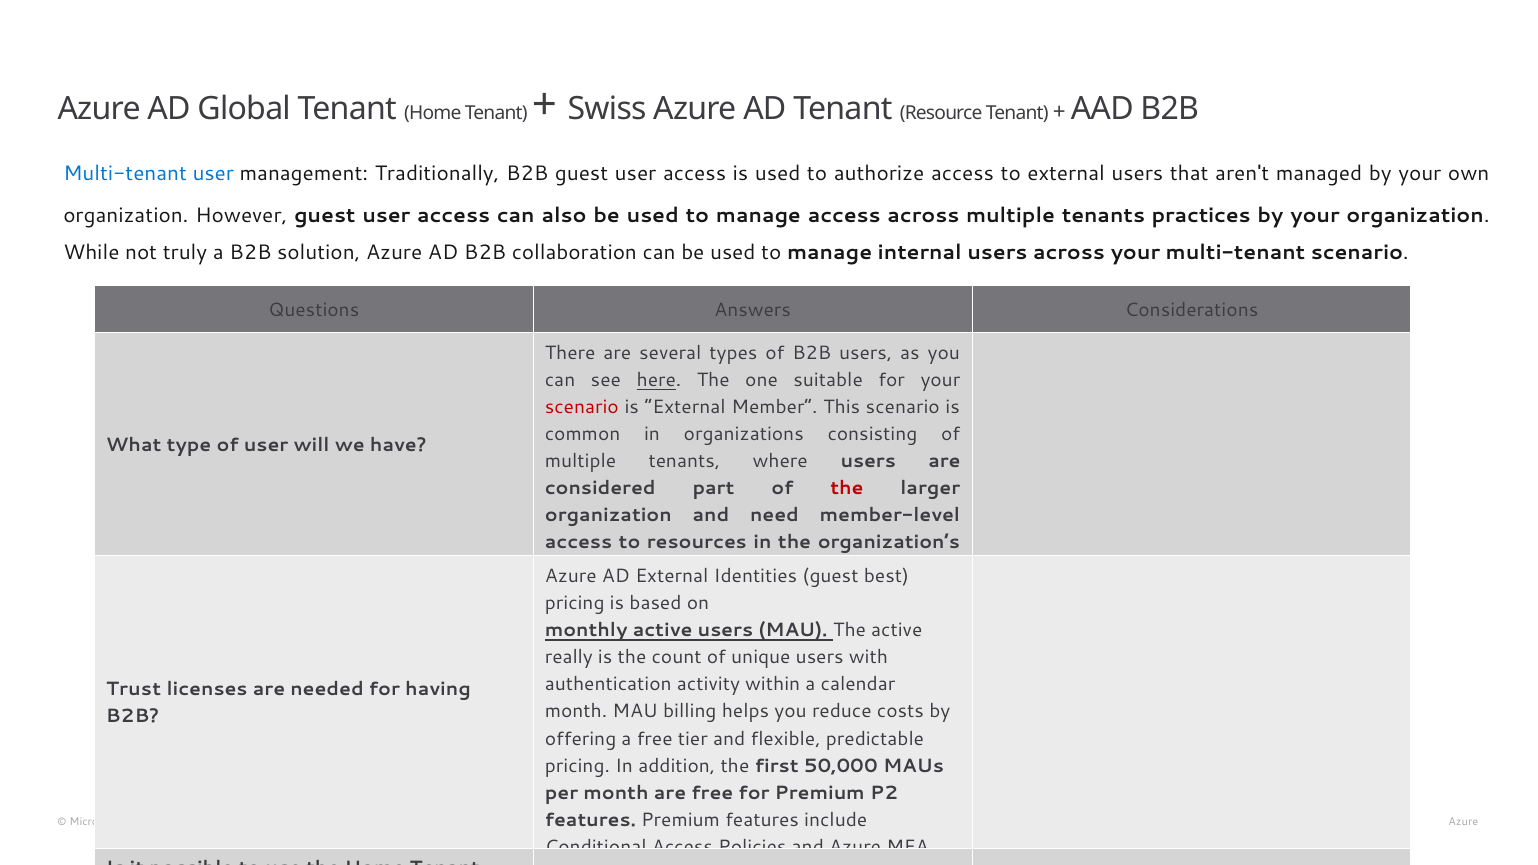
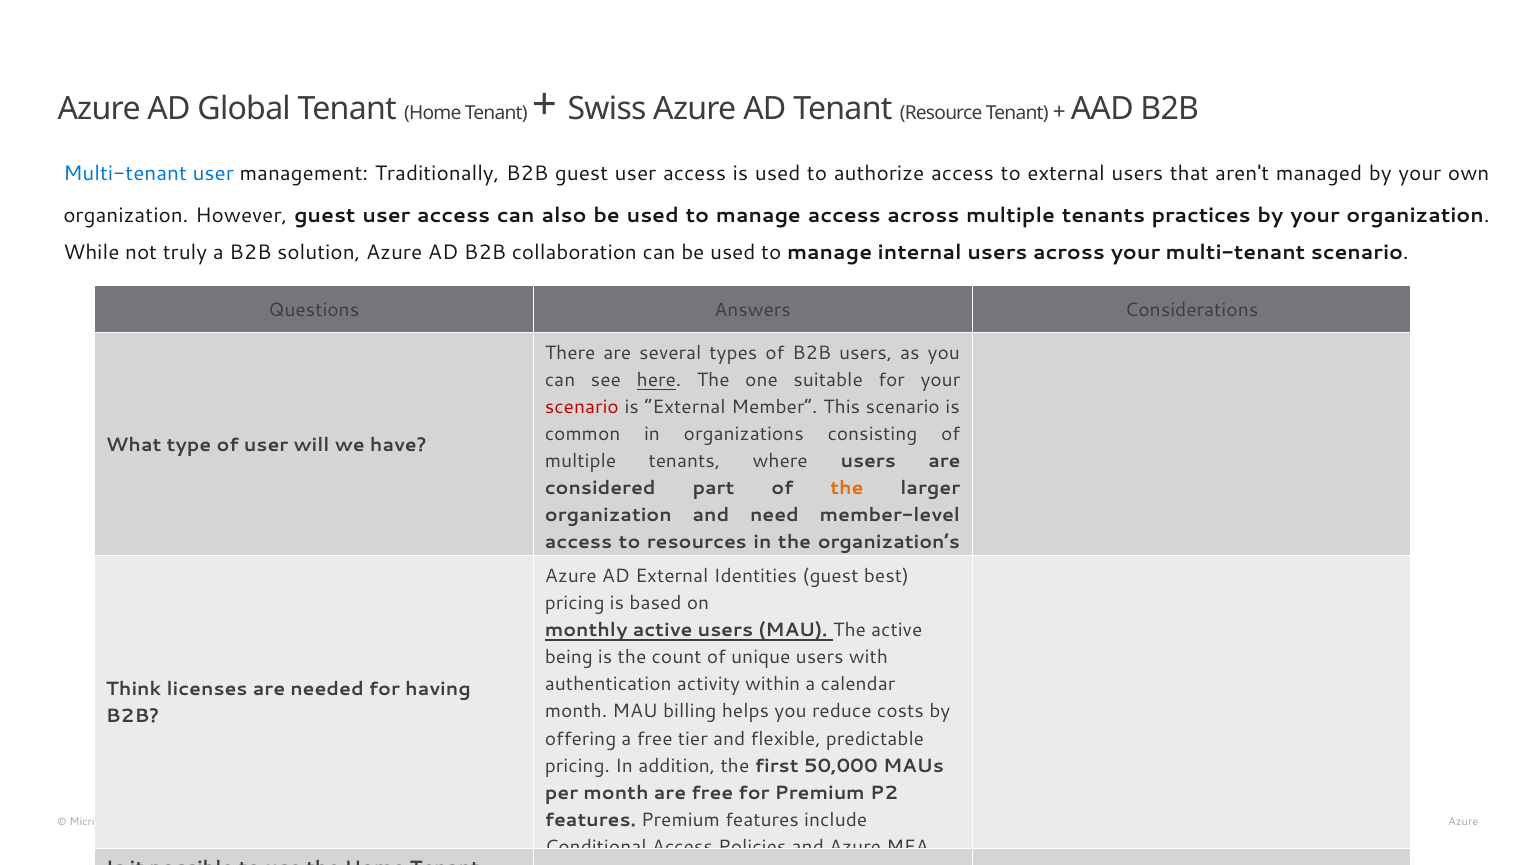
the colour: red -> orange (847, 488)
really: really -> being (569, 658)
Trust: Trust -> Think (134, 690)
